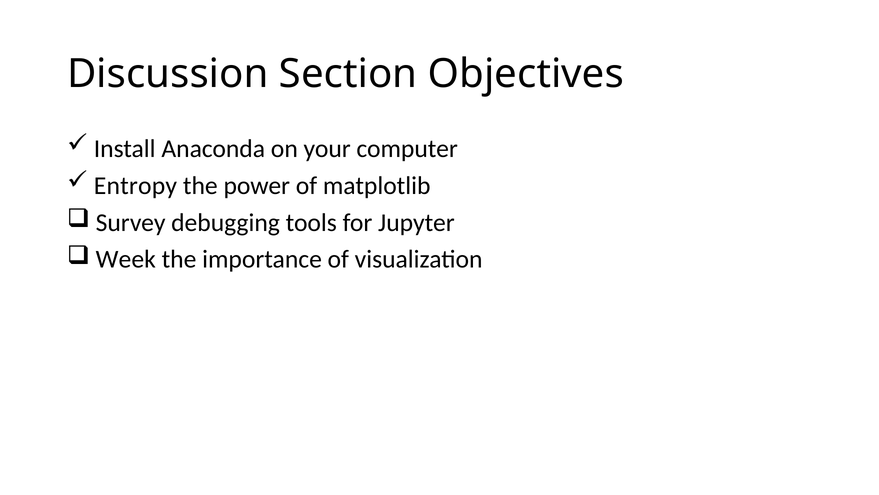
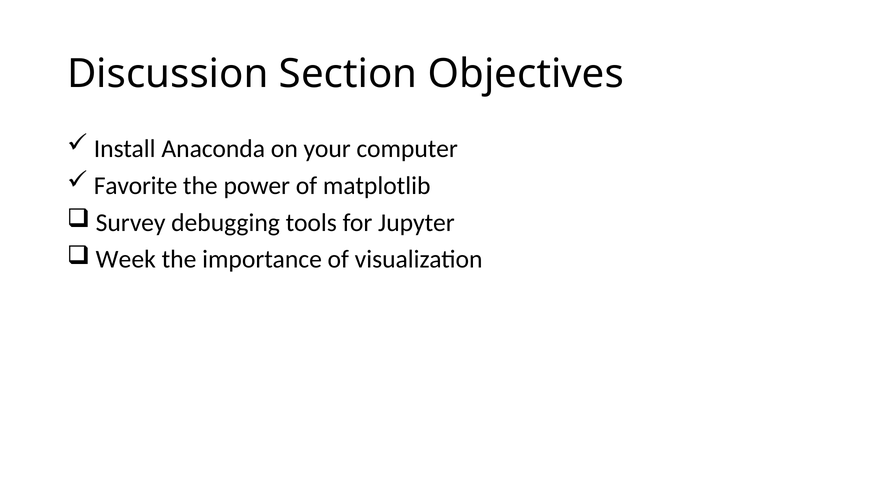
Entropy: Entropy -> Favorite (136, 185)
